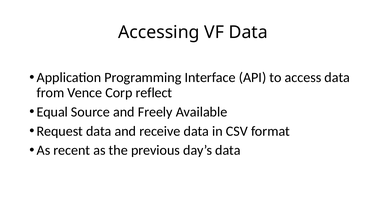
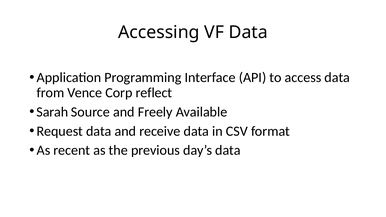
Equal: Equal -> Sarah (52, 112)
